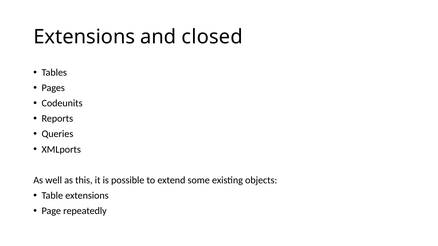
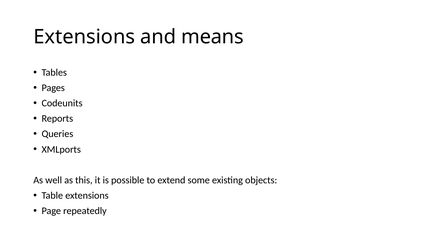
closed: closed -> means (212, 37)
